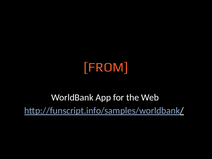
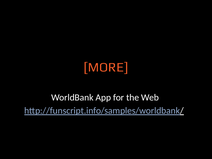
FROM: FROM -> MORE (106, 67)
